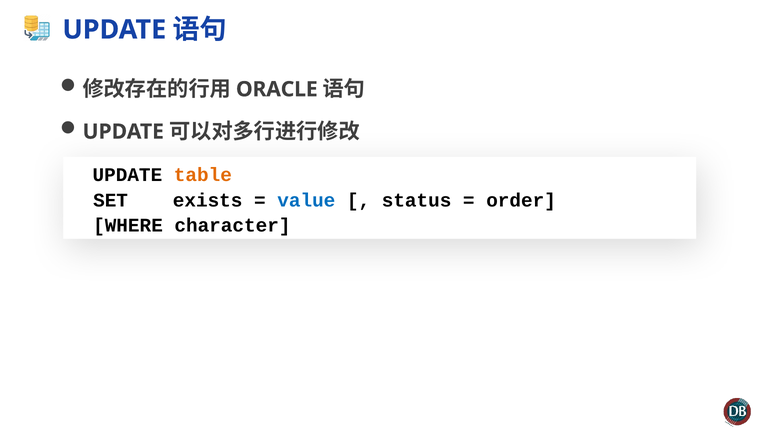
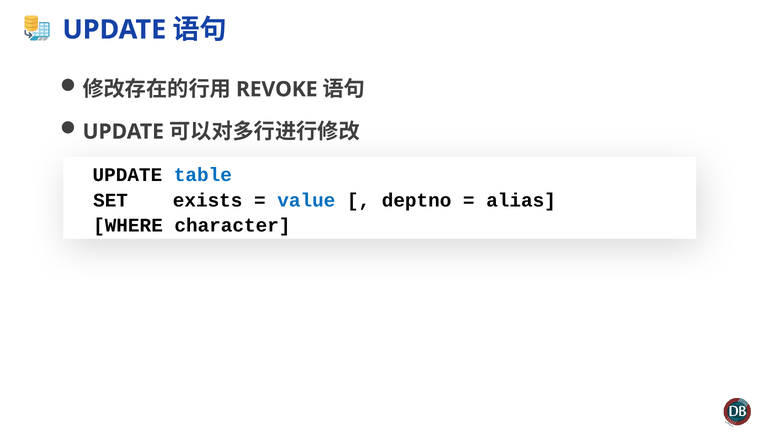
ORACLE: ORACLE -> REVOKE (277, 89)
table colour: orange -> blue (203, 175)
status: status -> deptno (417, 200)
order: order -> alias (521, 200)
